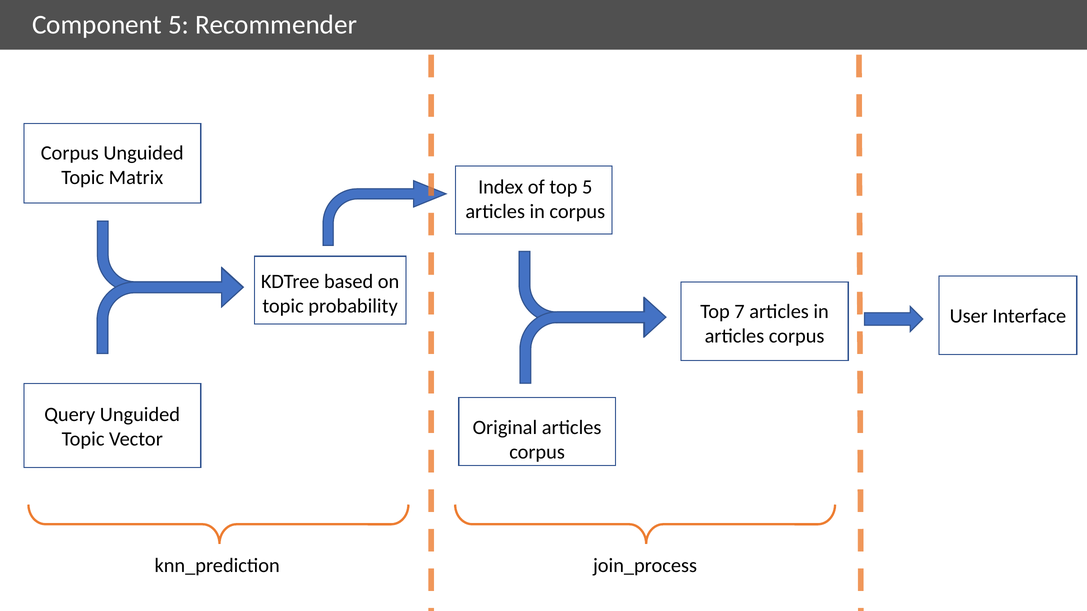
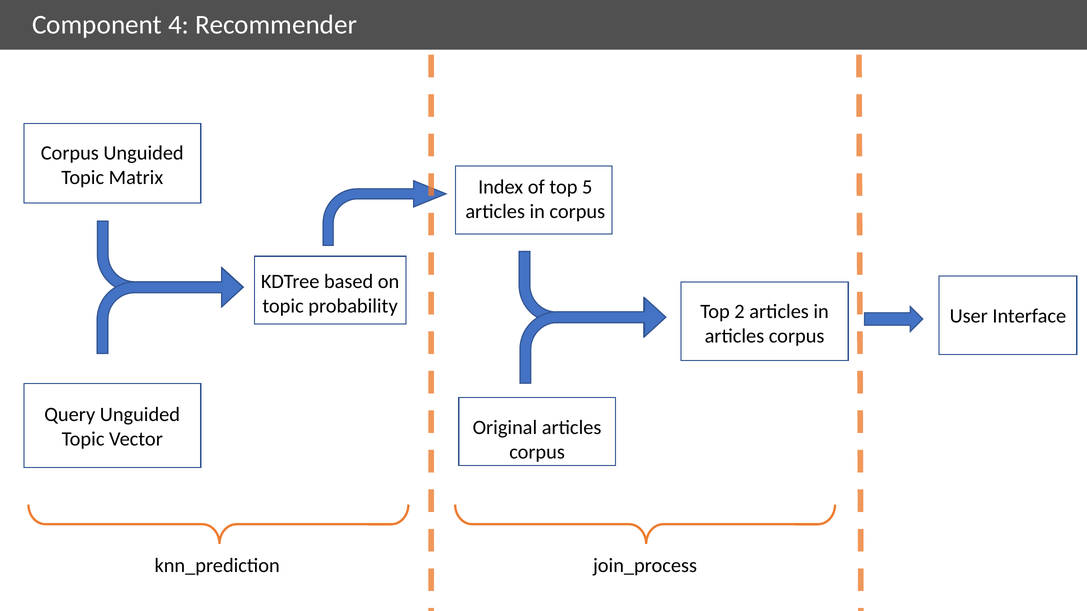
Component 5: 5 -> 4 (179, 25)
7: 7 -> 2 (740, 312)
